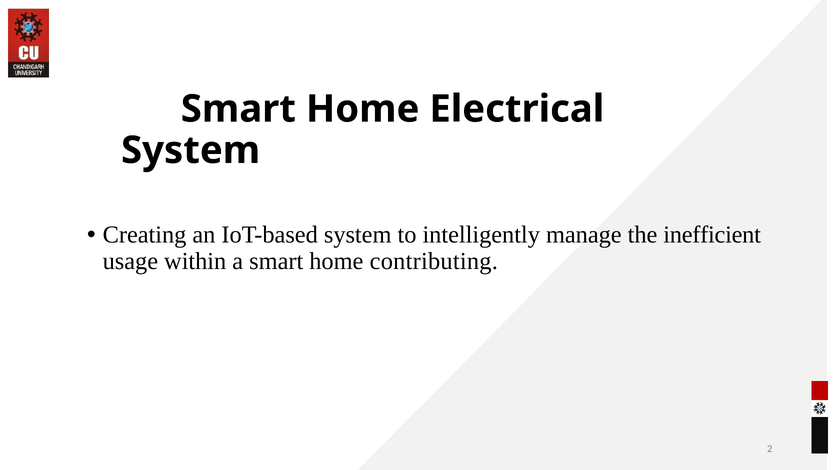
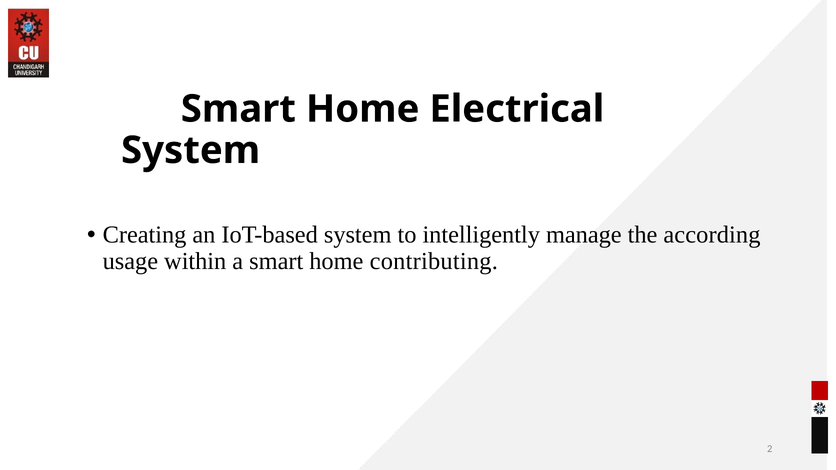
inefficient: inefficient -> according (712, 235)
